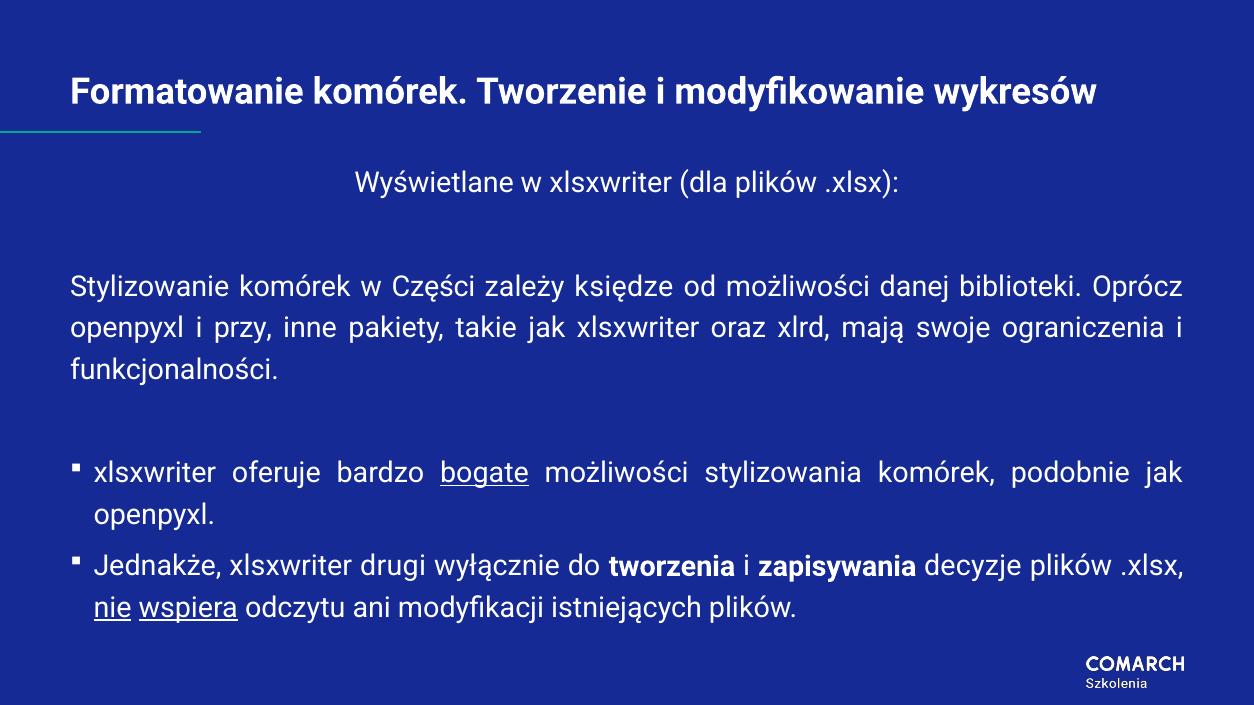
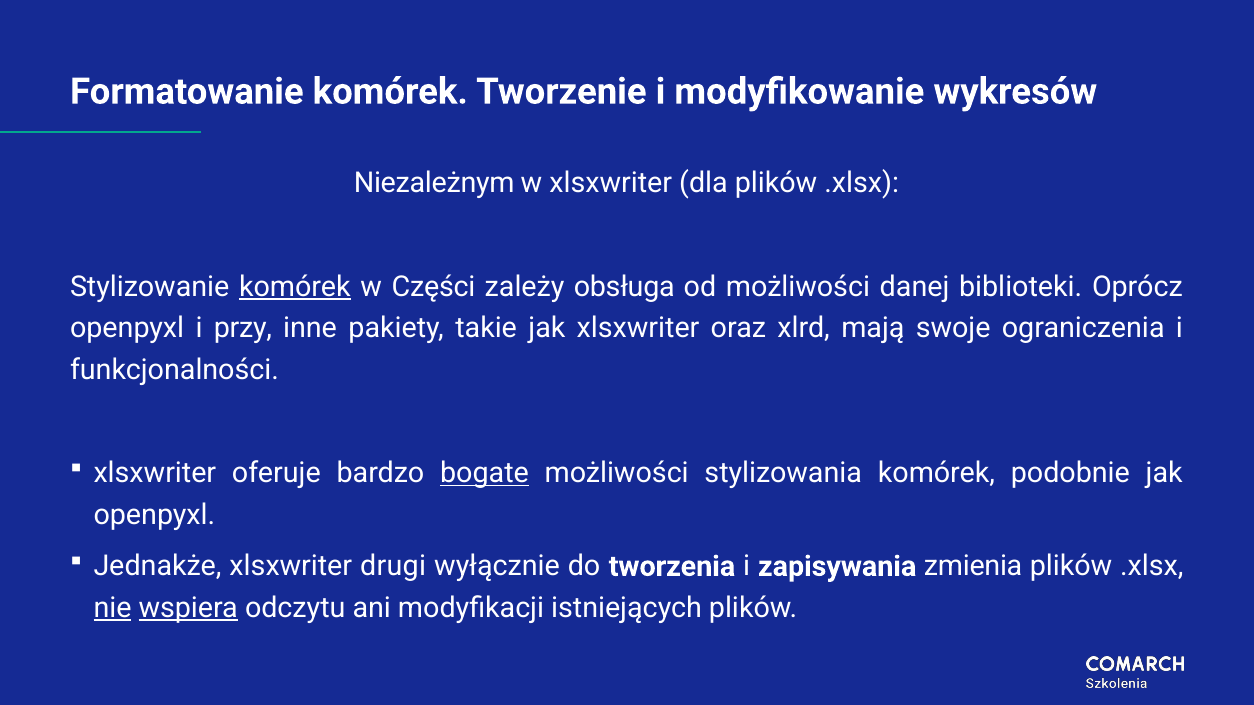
Wyświetlane: Wyświetlane -> Niezależnym (434, 184)
komórek underline: none -> present (295, 287)
księdze: księdze -> obsługa (624, 287)
decyzje: decyzje -> zmienia (973, 567)
